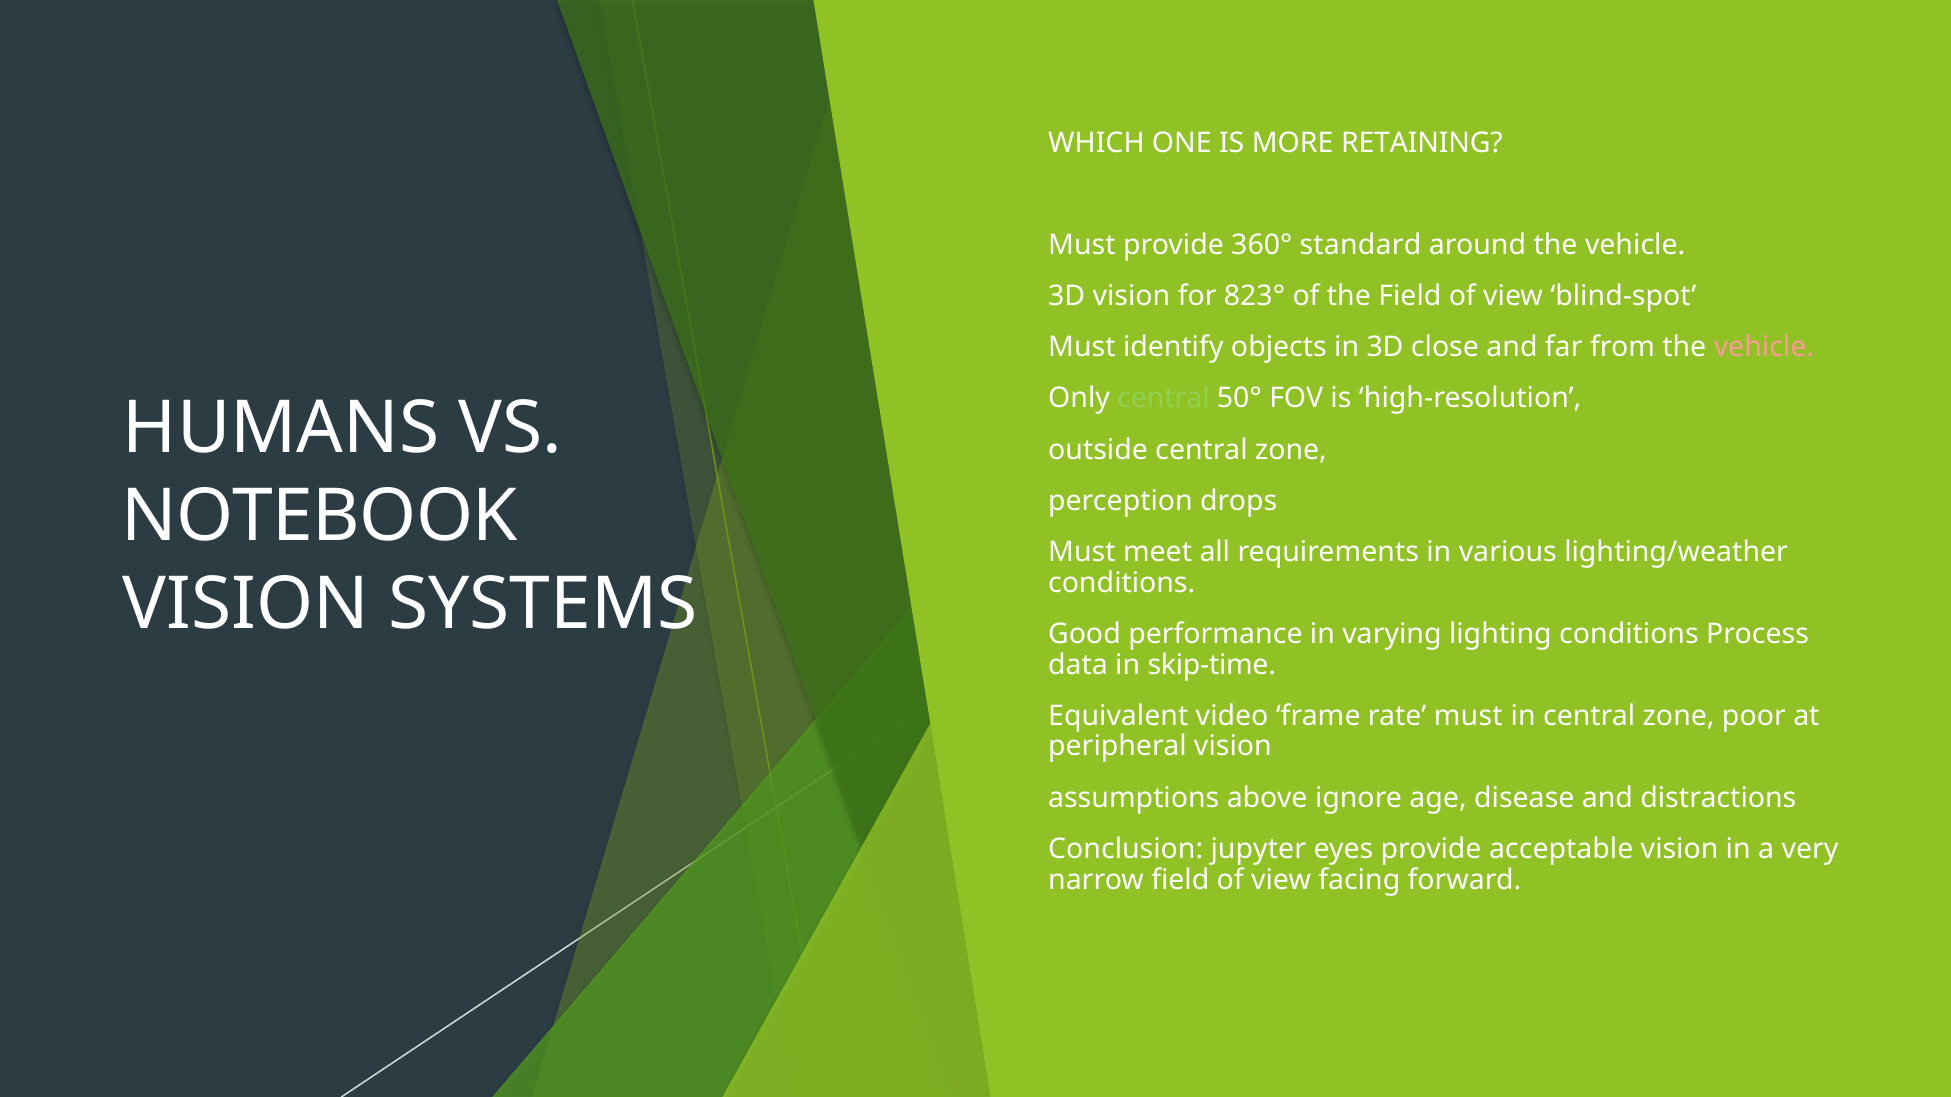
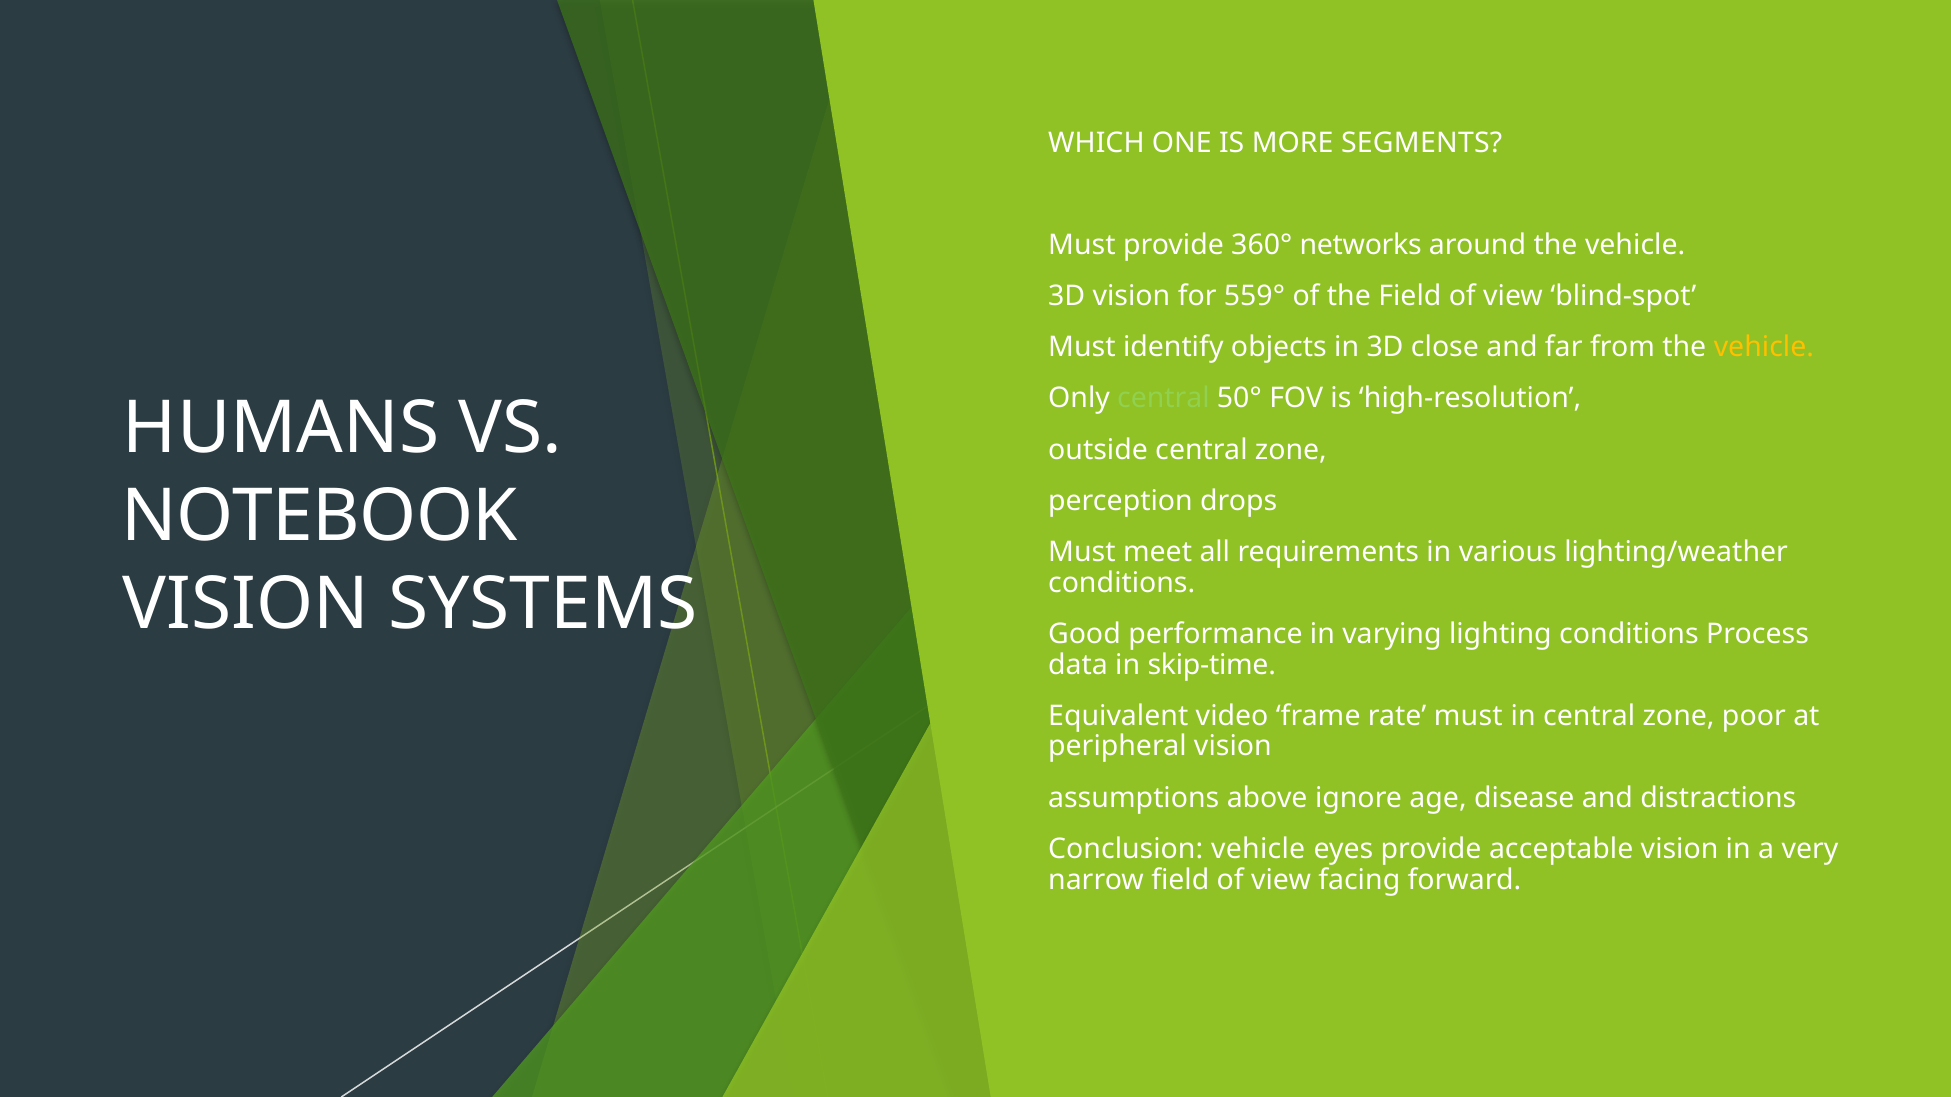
RETAINING: RETAINING -> SEGMENTS (1422, 143)
standard: standard -> networks (1361, 245)
823°: 823° -> 559° (1254, 296)
vehicle colour: pink -> yellow (1764, 347)
Conclusion jupyter: jupyter -> vehicle (1258, 849)
